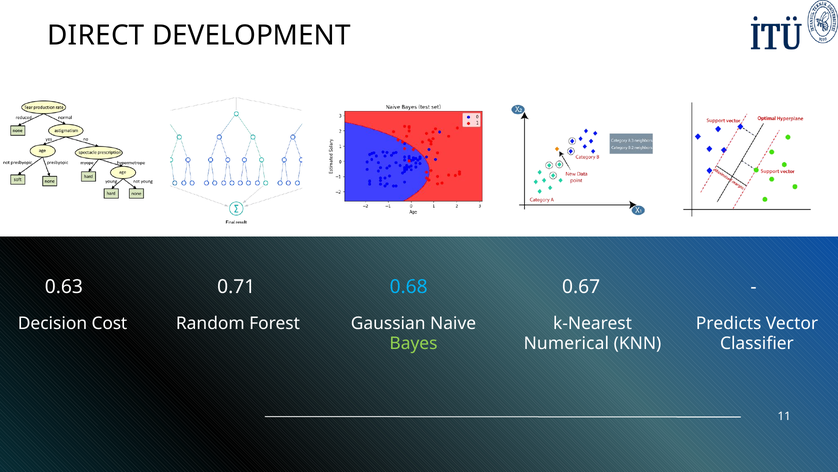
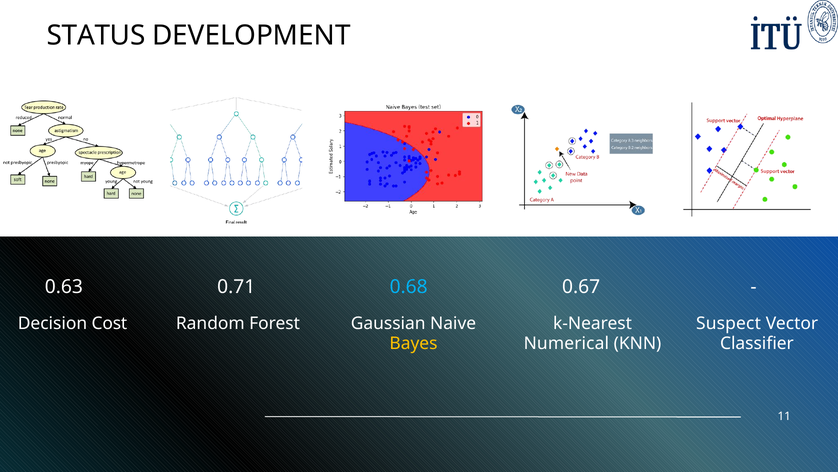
DIRECT: DIRECT -> STATUS (96, 35)
Predicts: Predicts -> Suspect (728, 323)
Bayes colour: light green -> yellow (413, 343)
